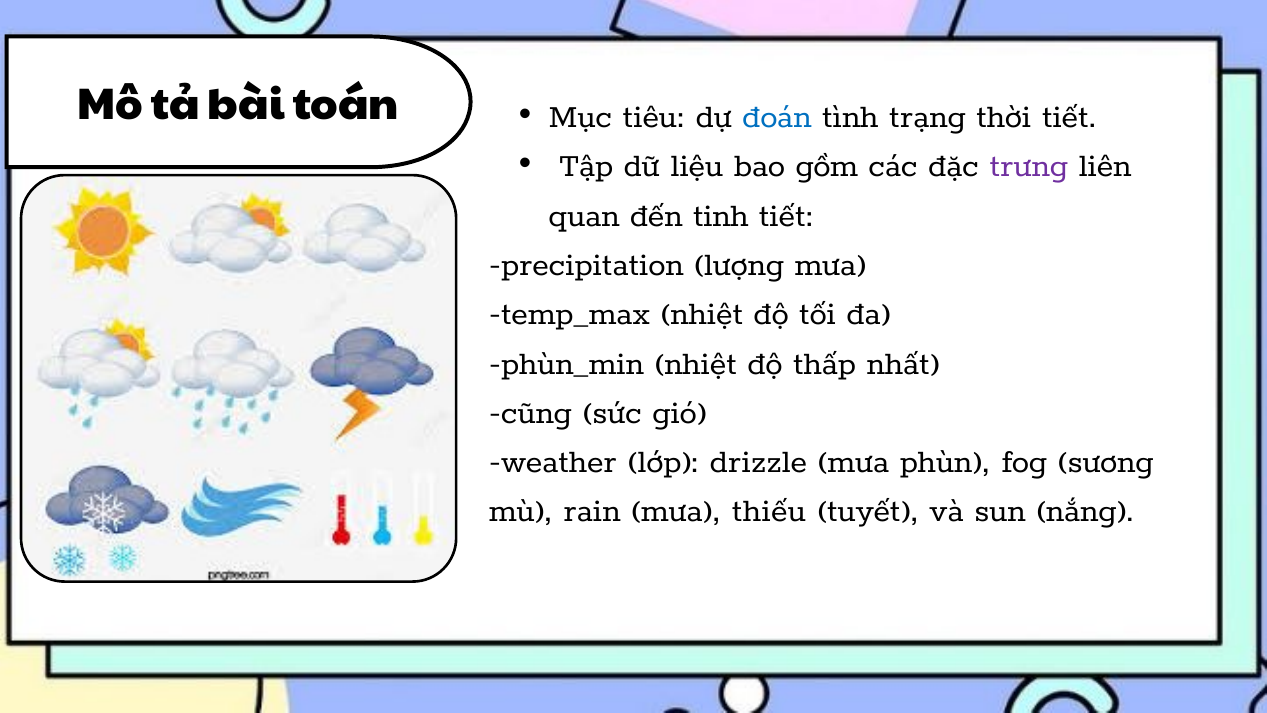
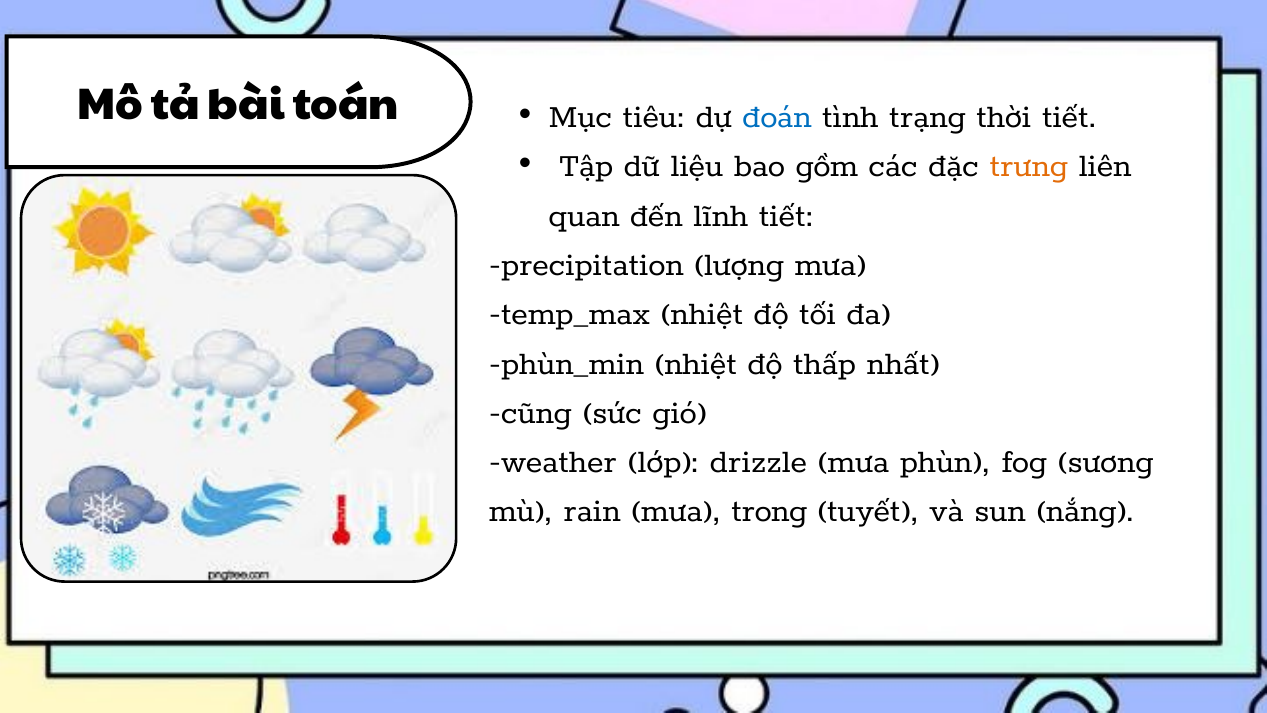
trưng colour: purple -> orange (1029, 165)
tinh: tinh -> lĩnh (721, 214)
thiếu: thiếu -> trong (769, 510)
